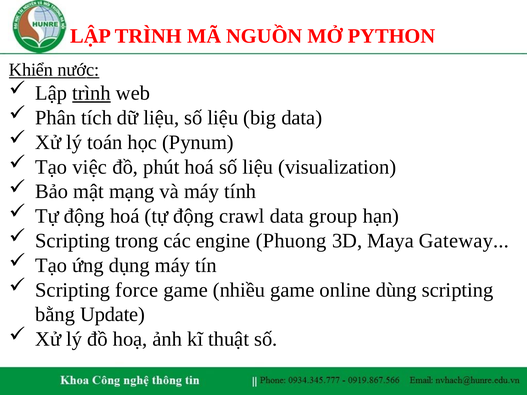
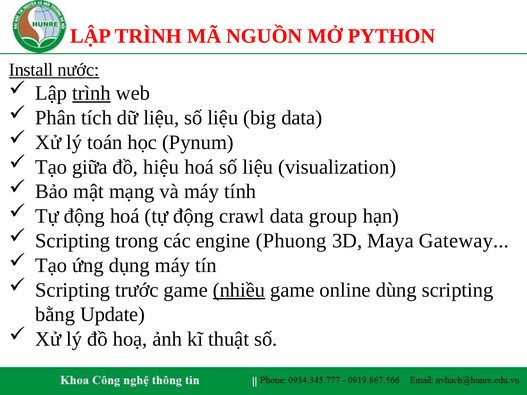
Khiển: Khiển -> Install (31, 70)
việc: việc -> giữa (90, 167)
phút: phút -> hiệu (161, 167)
force: force -> trước (137, 290)
nhiều underline: none -> present (239, 290)
